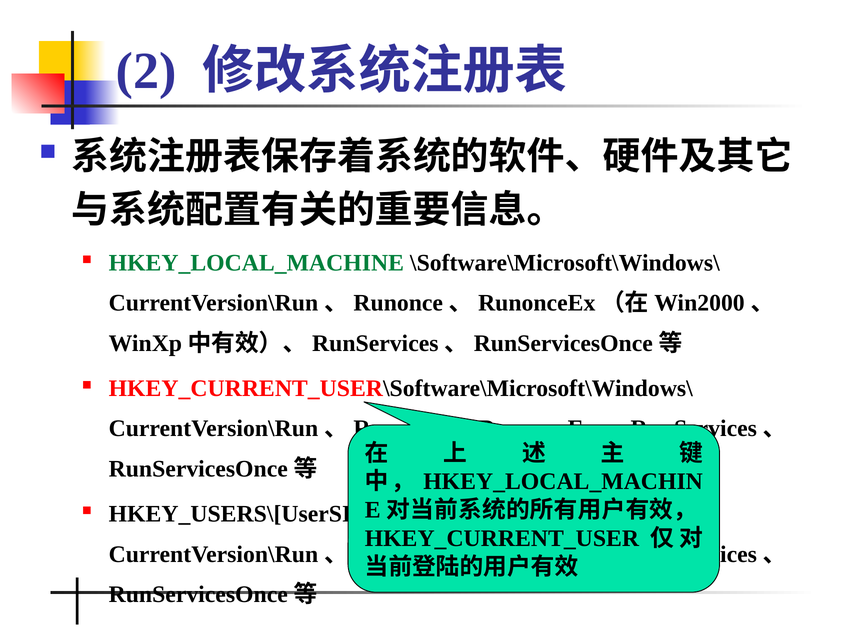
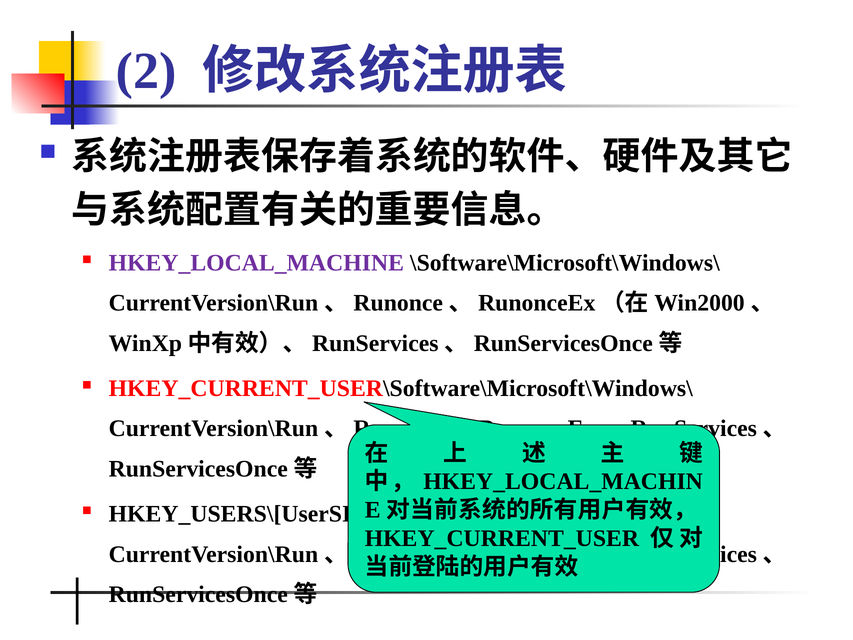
HKEY_LOCAL_MACHINE colour: green -> purple (256, 263)
